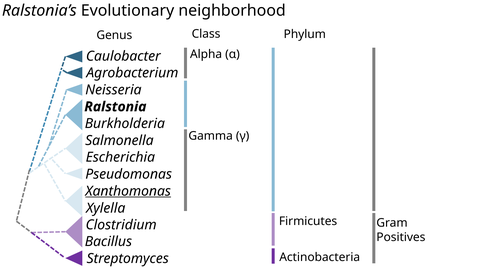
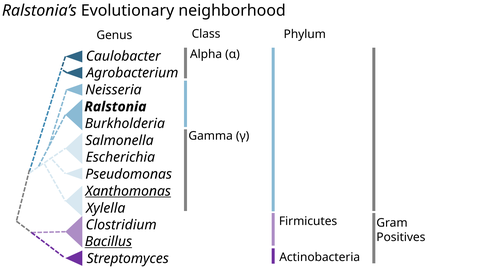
Bacillus underline: none -> present (108, 242)
